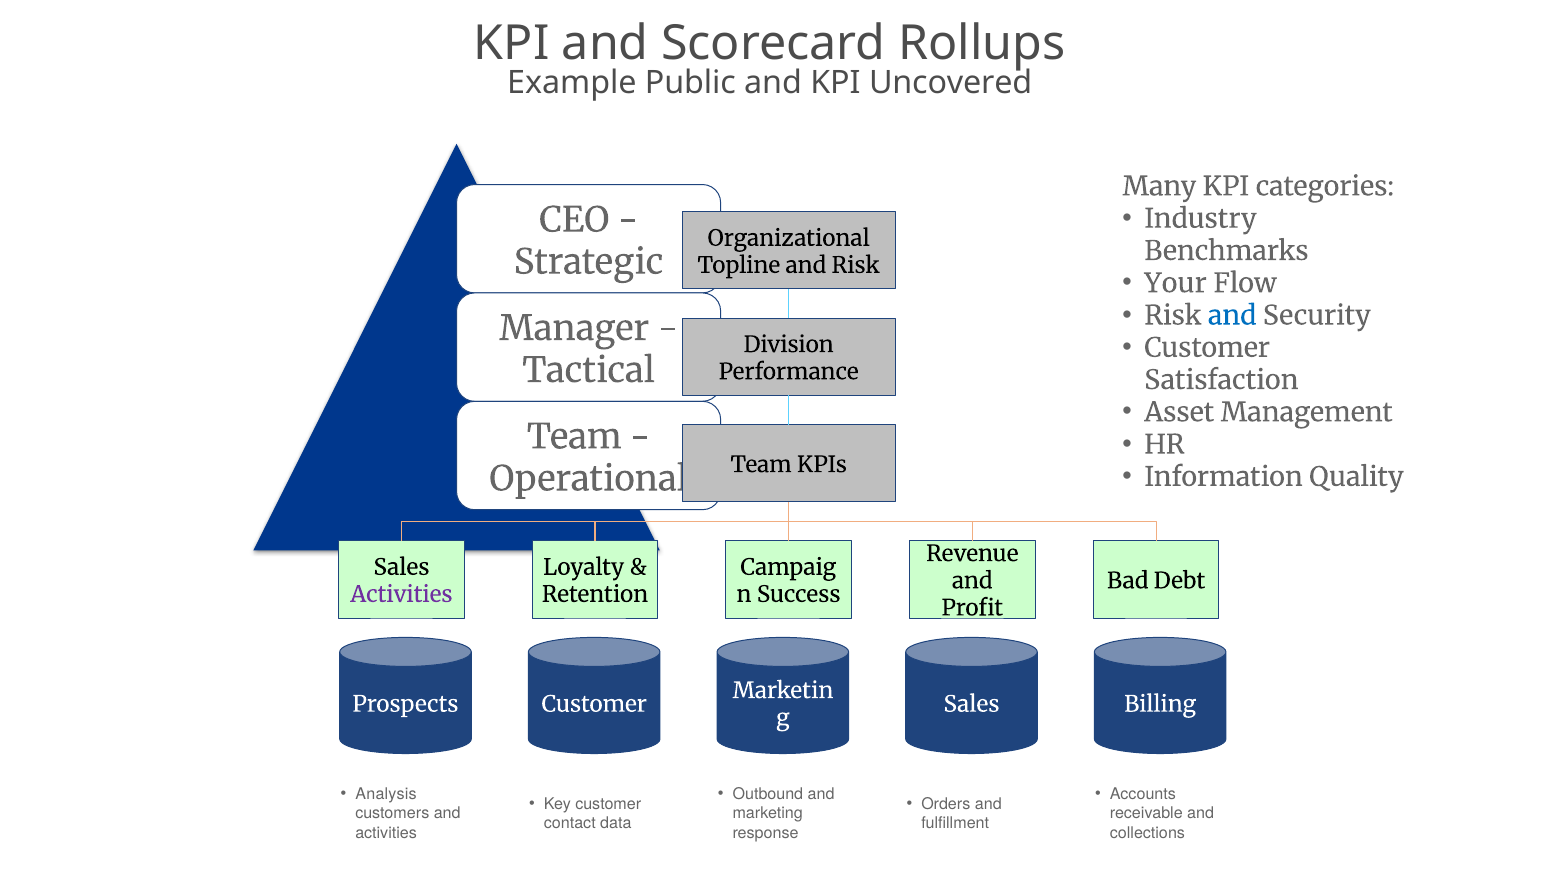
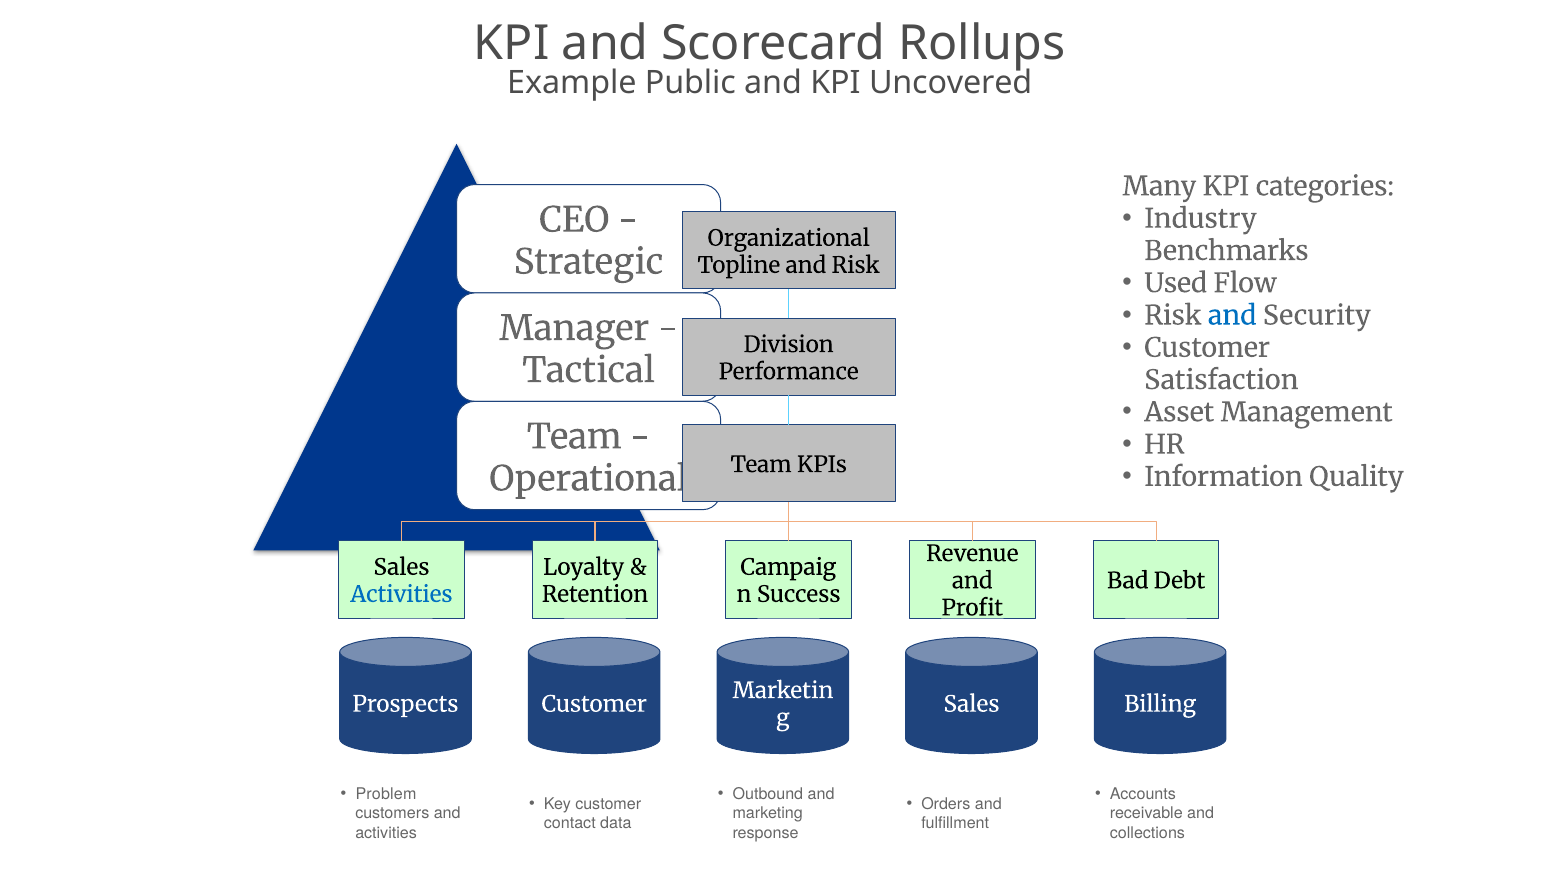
Your: Your -> Used (1176, 283)
Activities colour: purple -> blue (401, 594)
Analysis: Analysis -> Problem (386, 794)
